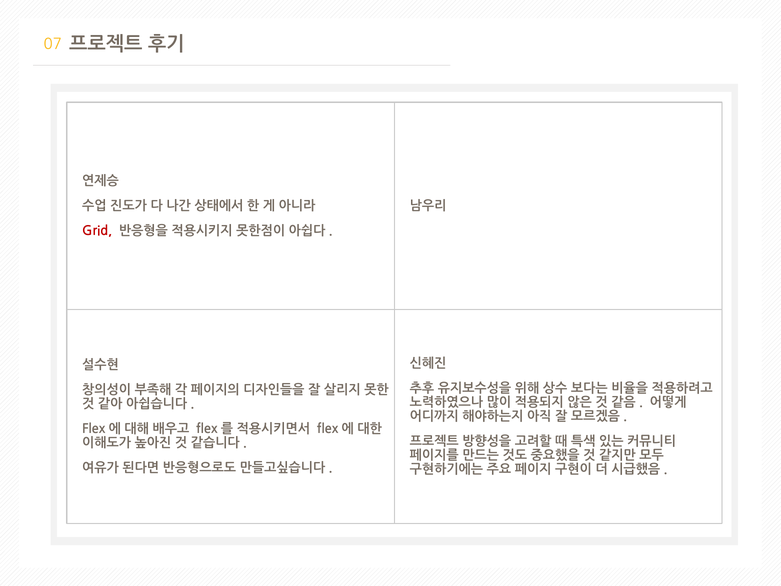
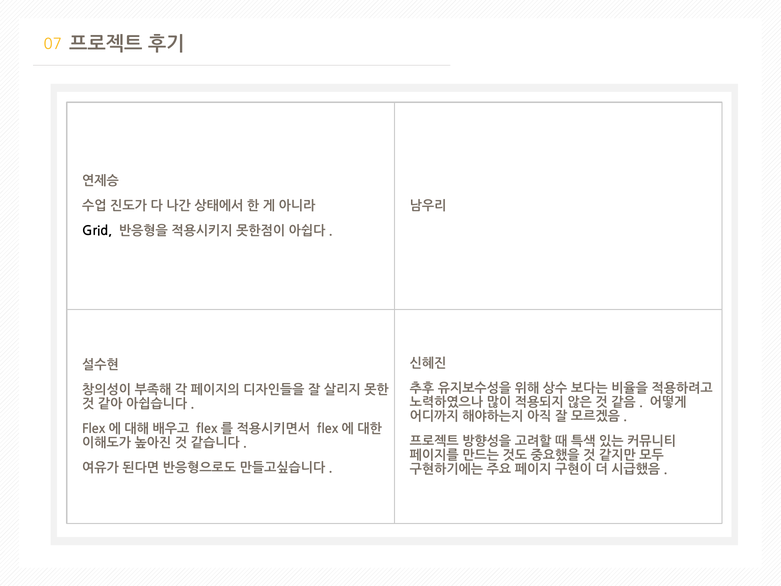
Grid colour: red -> black (97, 231)
